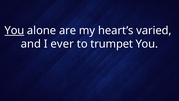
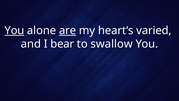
are underline: none -> present (68, 30)
ever: ever -> bear (62, 44)
trumpet: trumpet -> swallow (112, 44)
